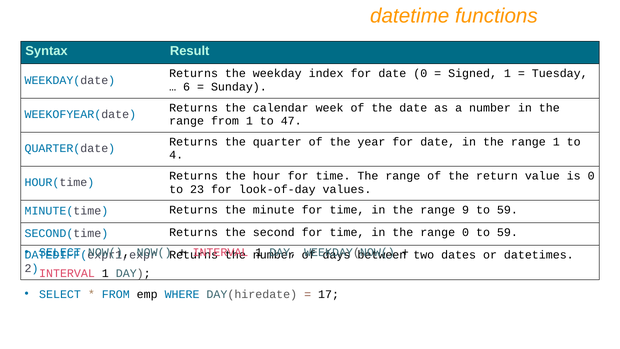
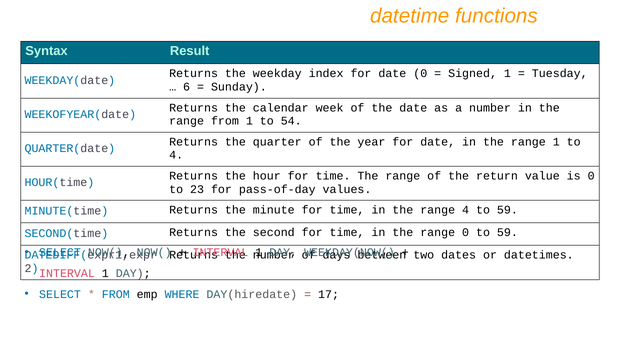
47: 47 -> 54 (291, 121)
look-of-day: look-of-day -> pass-of-day (277, 189)
range 9: 9 -> 4 (466, 210)
